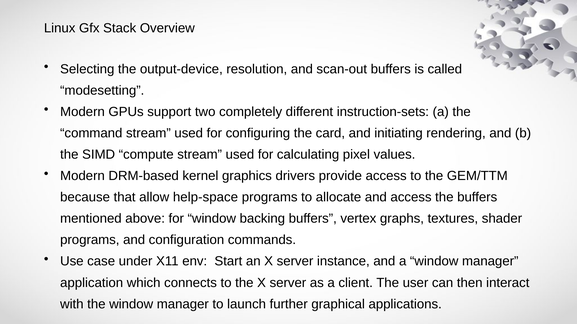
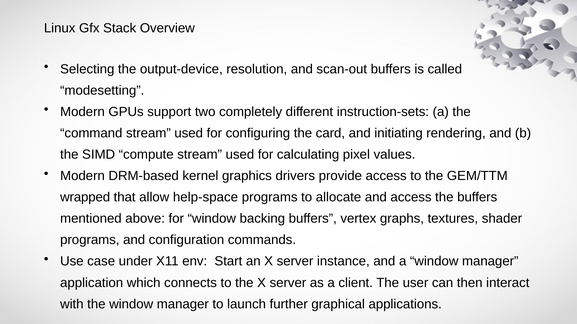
because: because -> wrapped (85, 198)
